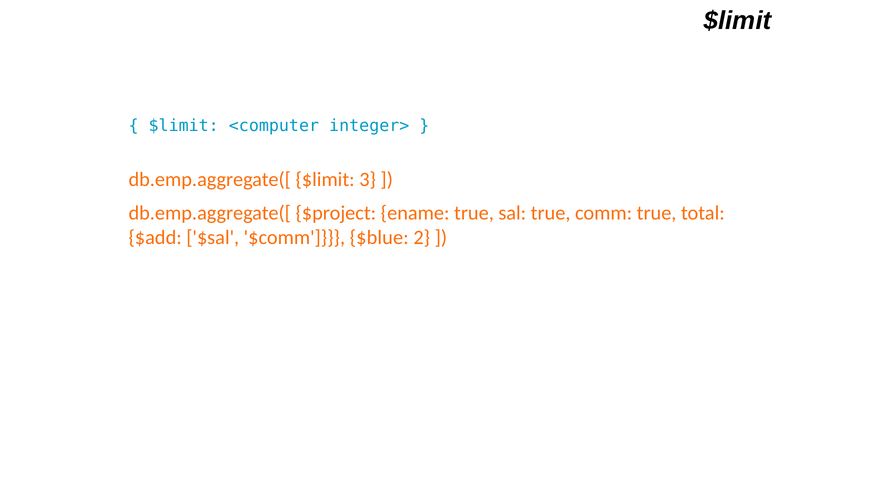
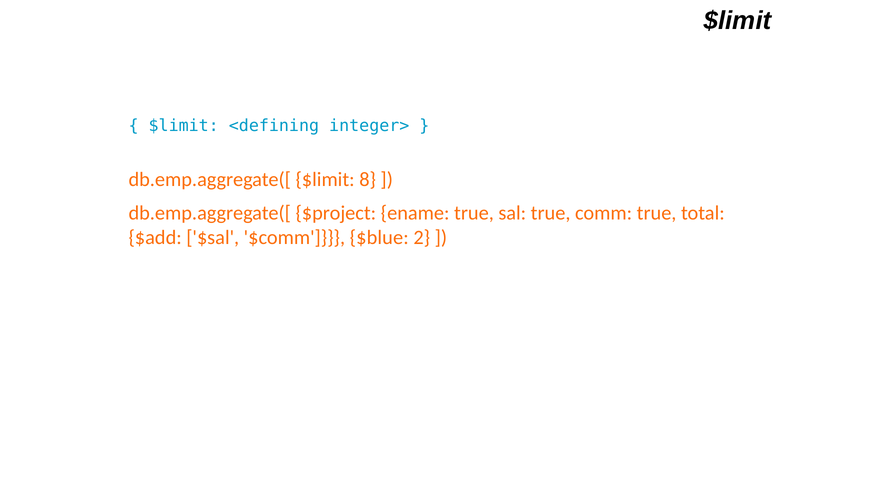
<computer: <computer -> <defining (274, 126)
3: 3 -> 8 (368, 180)
